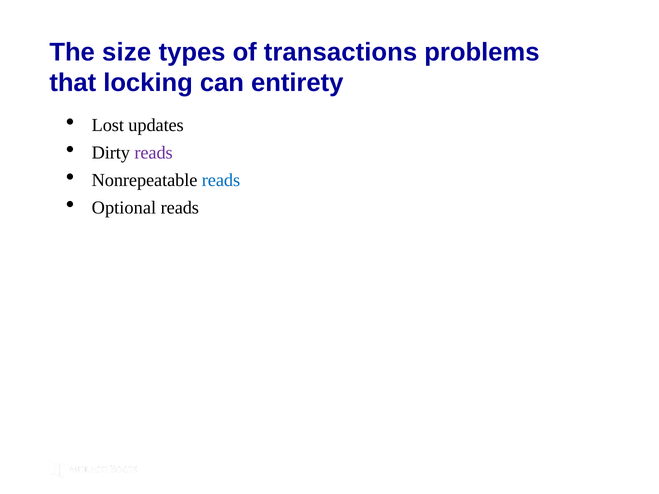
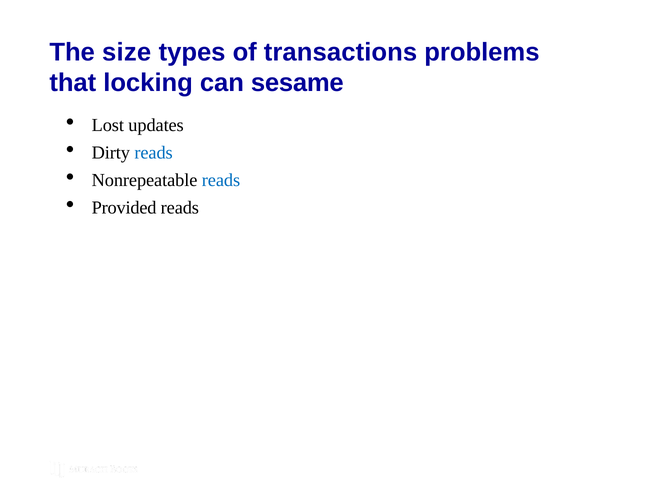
entirety: entirety -> sesame (297, 83)
reads colour: purple -> blue (154, 153)
Optional: Optional -> Provided (124, 208)
